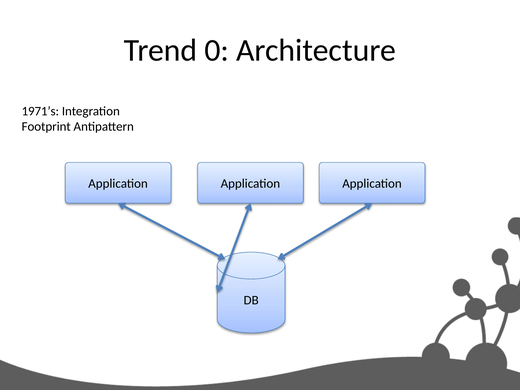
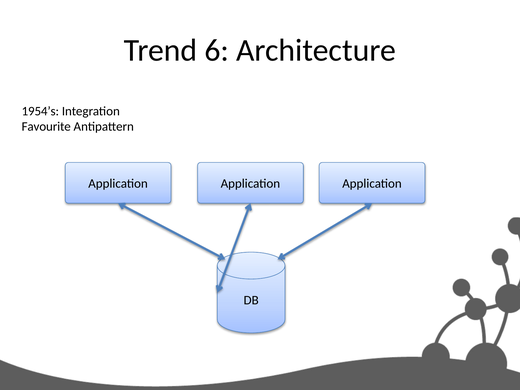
0: 0 -> 6 (217, 50)
1971’s: 1971’s -> 1954’s (40, 111)
Footprint: Footprint -> Favourite (46, 127)
